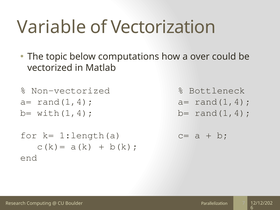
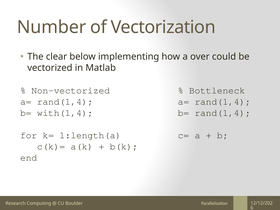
Variable: Variable -> Number (52, 27)
topic: topic -> clear (56, 57)
computations: computations -> implementing (129, 57)
